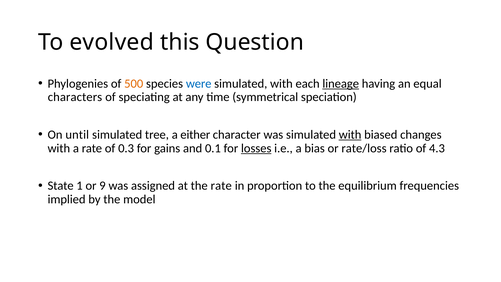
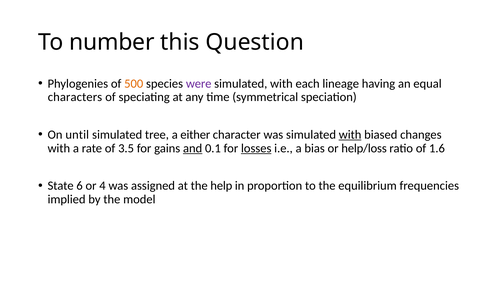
evolved: evolved -> number (112, 42)
were colour: blue -> purple (199, 84)
lineage underline: present -> none (341, 84)
0.3: 0.3 -> 3.5 (126, 148)
and underline: none -> present (193, 148)
rate/loss: rate/loss -> help/loss (364, 148)
4.3: 4.3 -> 1.6 (437, 148)
1: 1 -> 6 (80, 186)
9: 9 -> 4 (102, 186)
the rate: rate -> help (221, 186)
